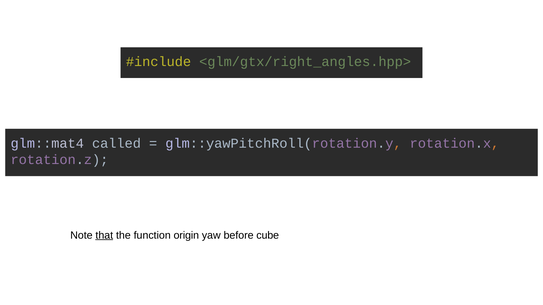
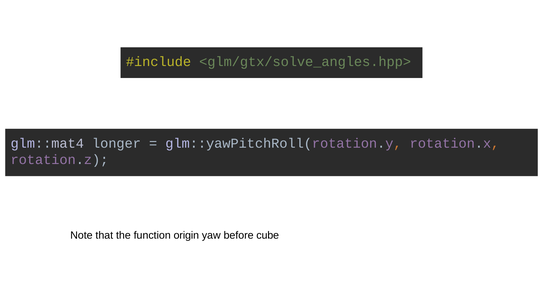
<glm/gtx/right_angles.hpp>: <glm/gtx/right_angles.hpp> -> <glm/gtx/solve_angles.hpp> (305, 62)
called: called -> longer (116, 144)
that underline: present -> none (104, 236)
